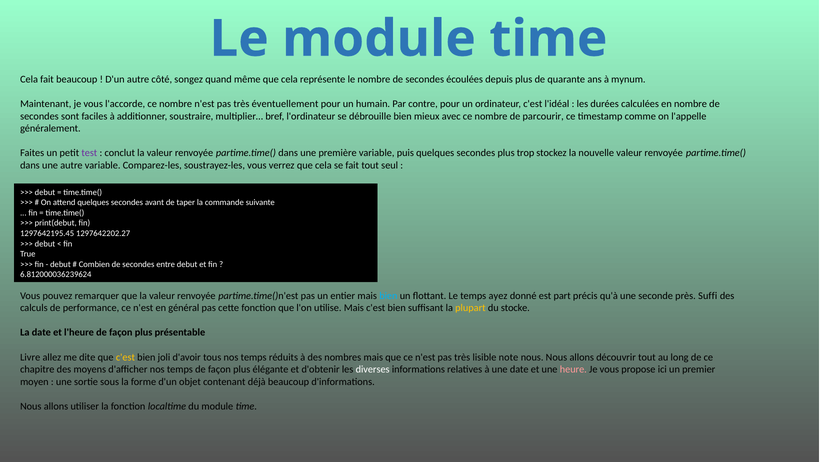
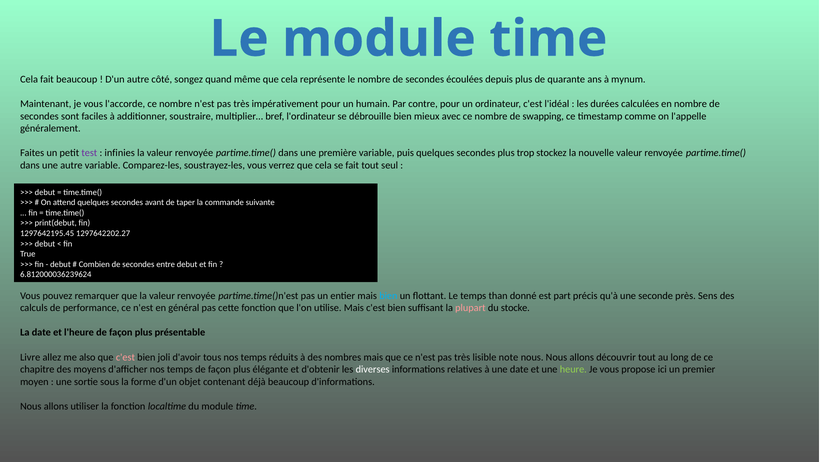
éventuellement: éventuellement -> impérativement (285, 104)
parcourir: parcourir -> swapping (543, 116)
conclut: conclut -> infinies (120, 153)
ayez: ayez -> than (498, 295)
Suffi: Suffi -> Sens (708, 295)
plupart colour: yellow -> pink (470, 308)
dite: dite -> also (87, 357)
c'est colour: yellow -> pink (125, 357)
heure colour: pink -> light green (573, 369)
